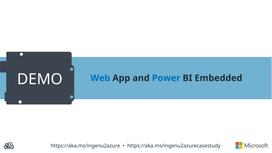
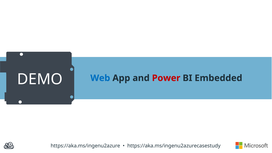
Power colour: blue -> red (166, 78)
